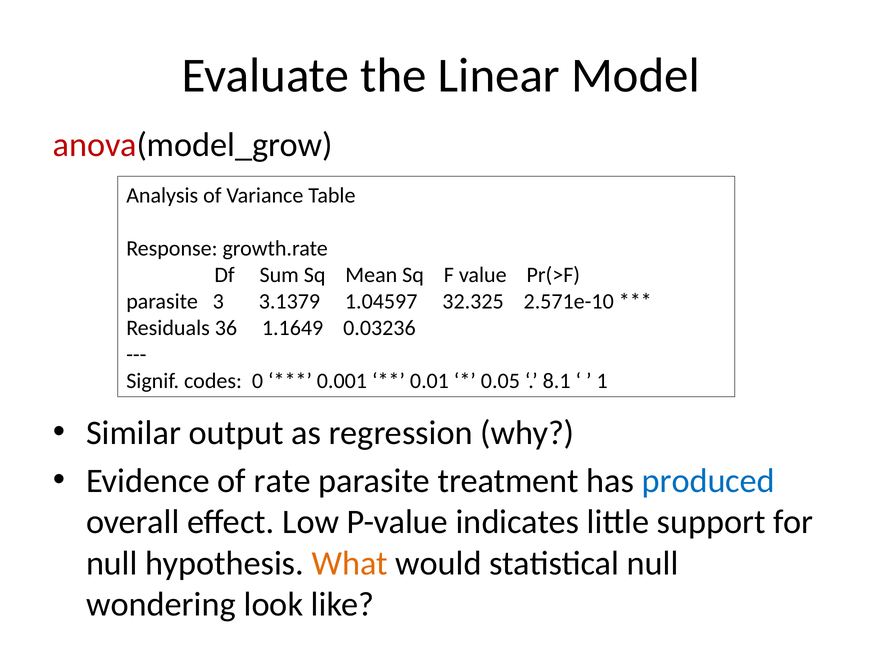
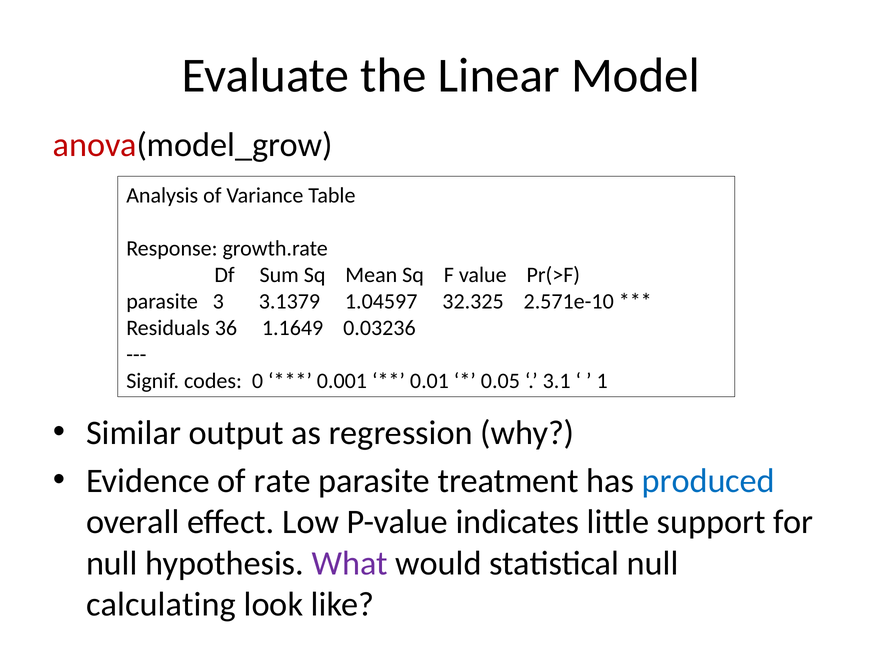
8.1: 8.1 -> 3.1 (557, 381)
What colour: orange -> purple (350, 563)
wondering: wondering -> calculating (161, 604)
